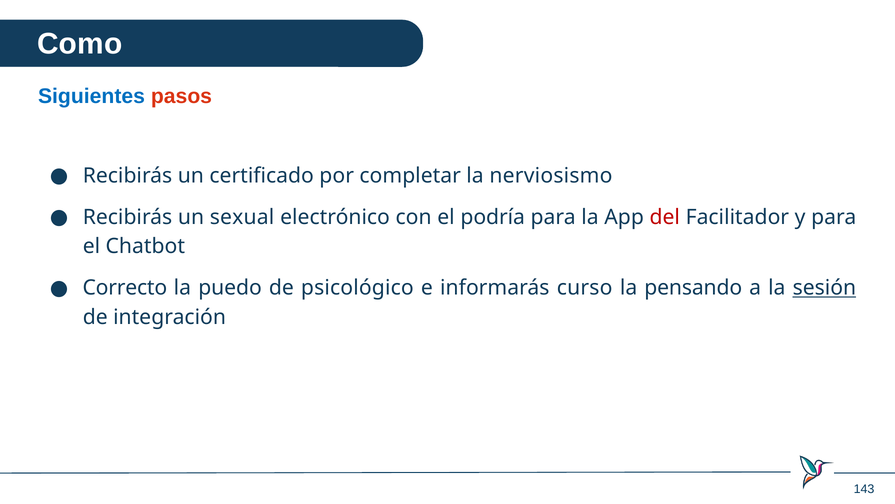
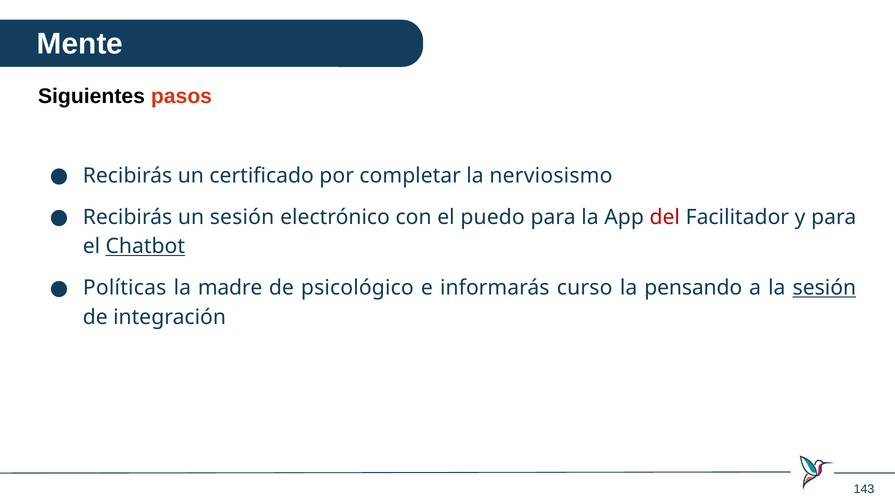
Como: Como -> Mente (80, 44)
Siguientes colour: blue -> black (92, 96)
un sexual: sexual -> sesión (242, 217)
podría: podría -> puedo (493, 217)
Chatbot underline: none -> present (145, 246)
Correcto: Correcto -> Políticas (125, 288)
puedo: puedo -> madre (230, 288)
